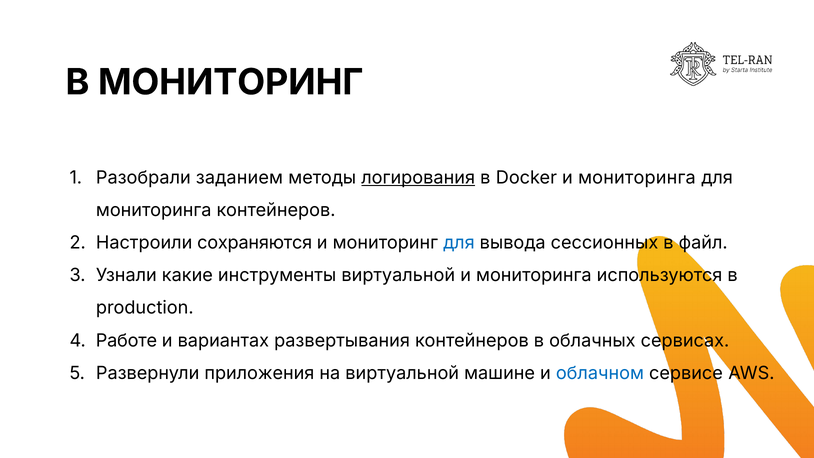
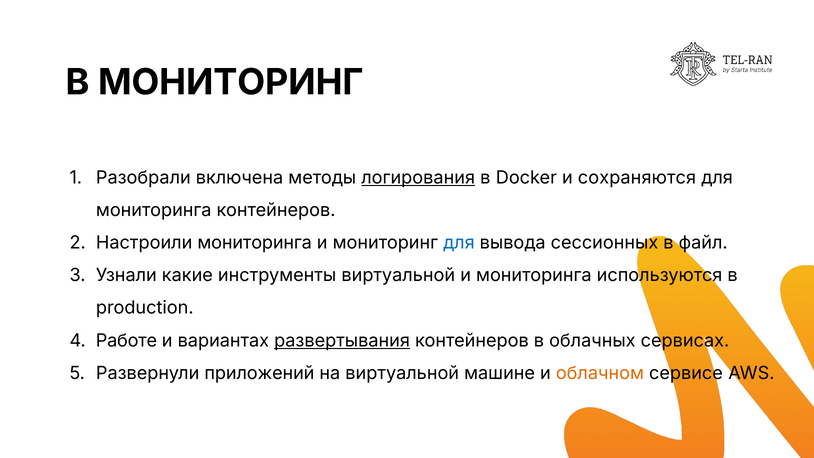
заданием: заданием -> включена (239, 178)
Docker и мониторинга: мониторинга -> сохраняются (637, 178)
Настроили сохраняются: сохраняются -> мониторинга (255, 243)
развертывания underline: none -> present (342, 340)
приложения: приложения -> приложений (259, 373)
облачном colour: blue -> orange (600, 373)
